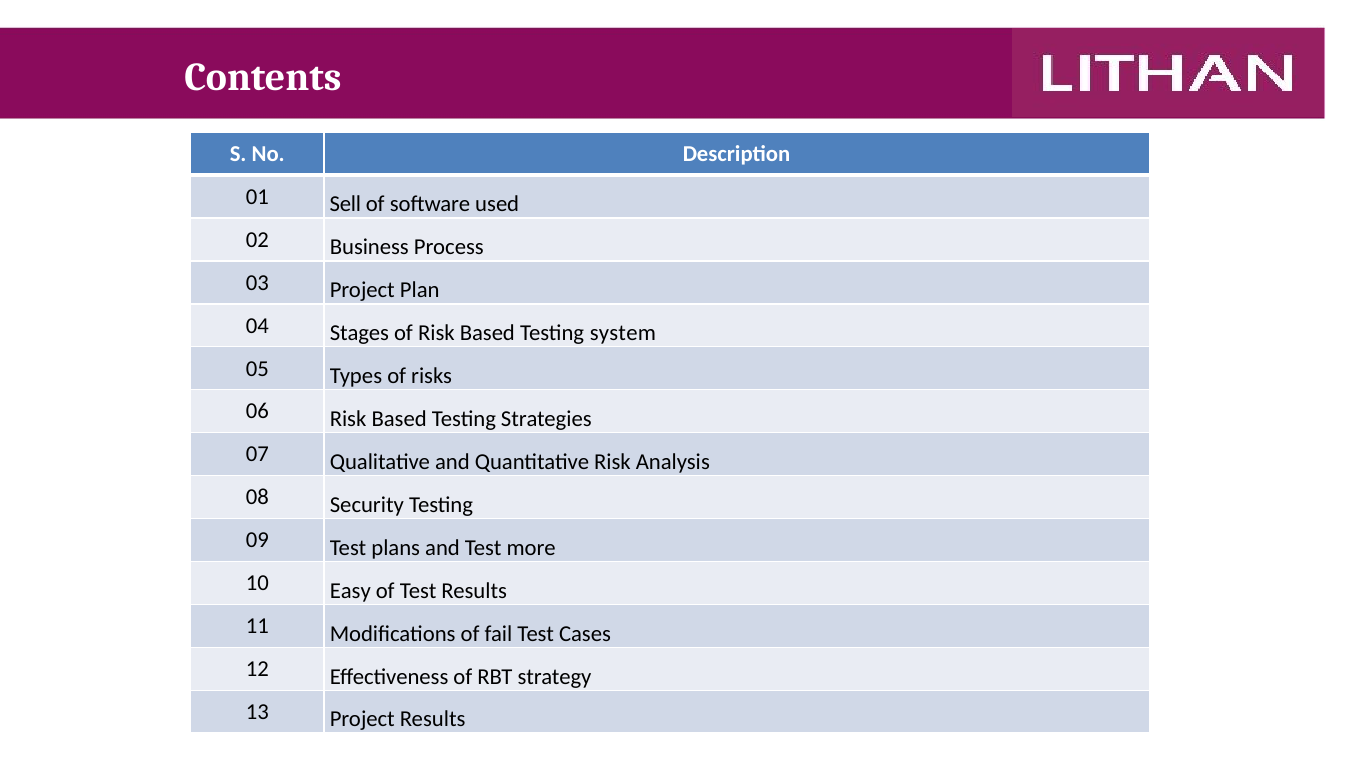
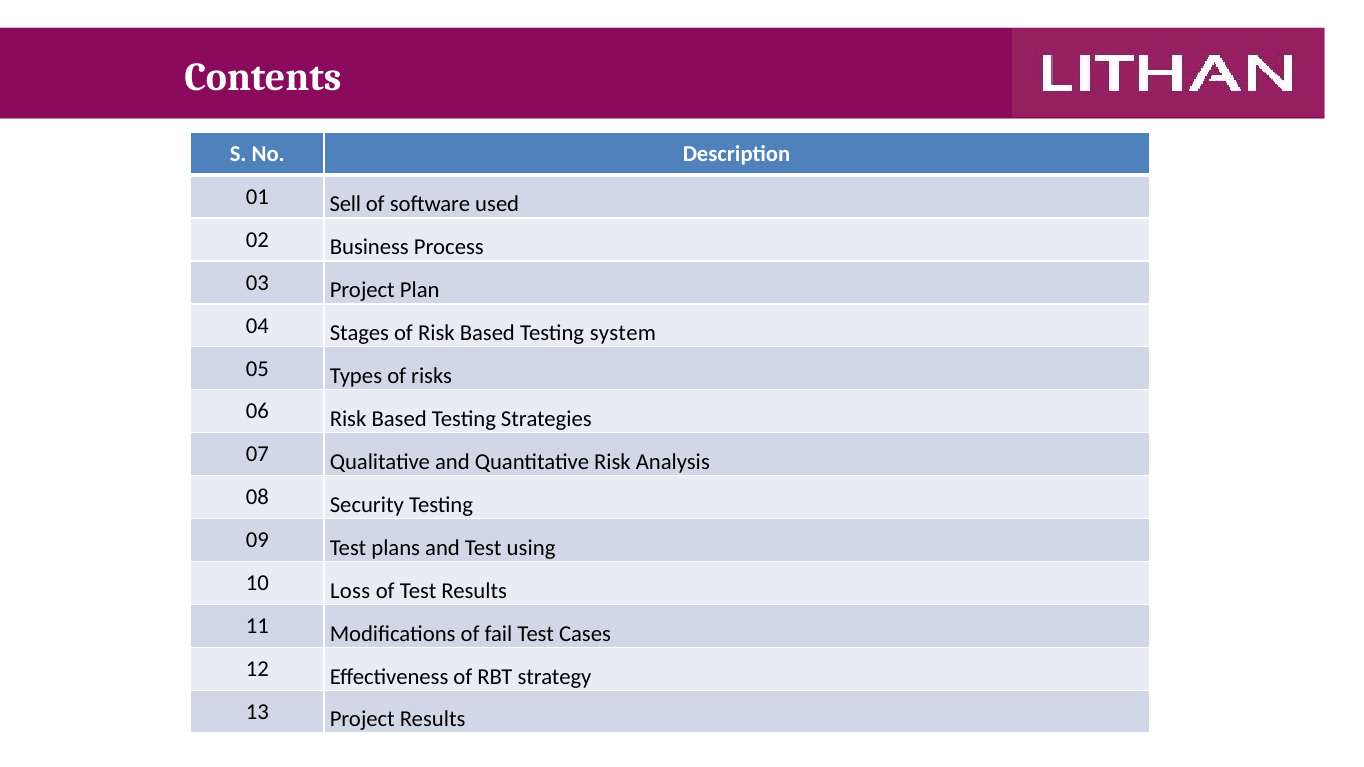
more: more -> using (531, 548)
Easy: Easy -> Loss (350, 591)
